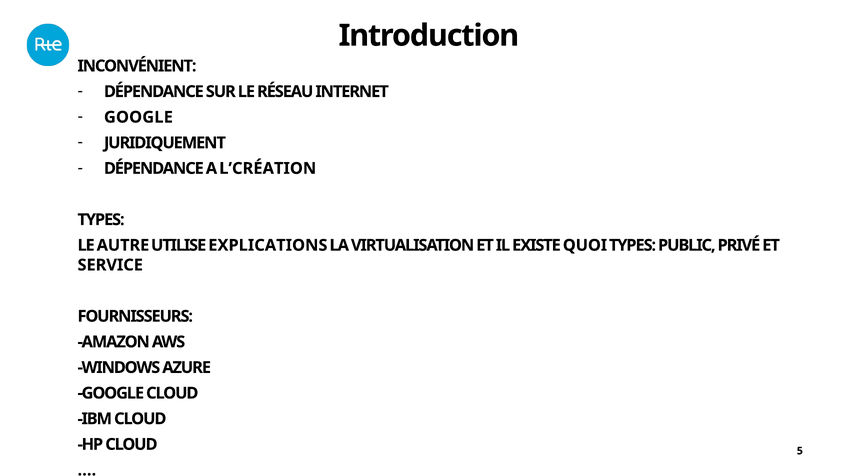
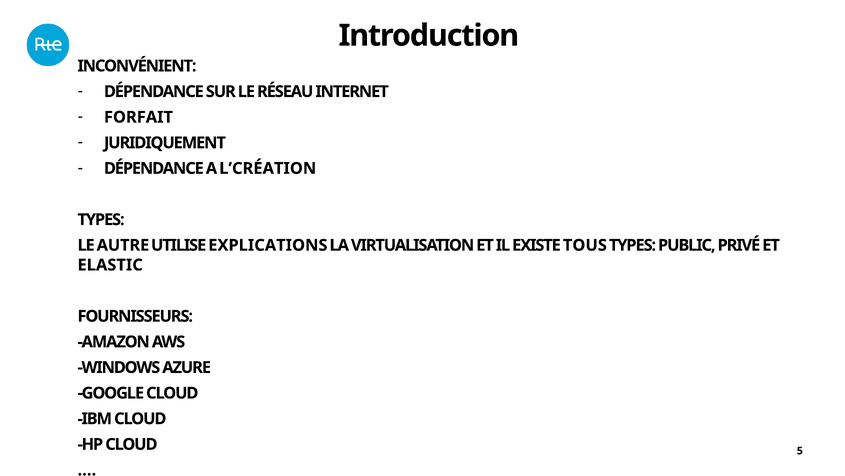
GOOGLE: GOOGLE -> FORFAIT (138, 117)
QUOI: QUOI -> TOUS (585, 245)
SERVICE: SERVICE -> ELASTIC (110, 265)
